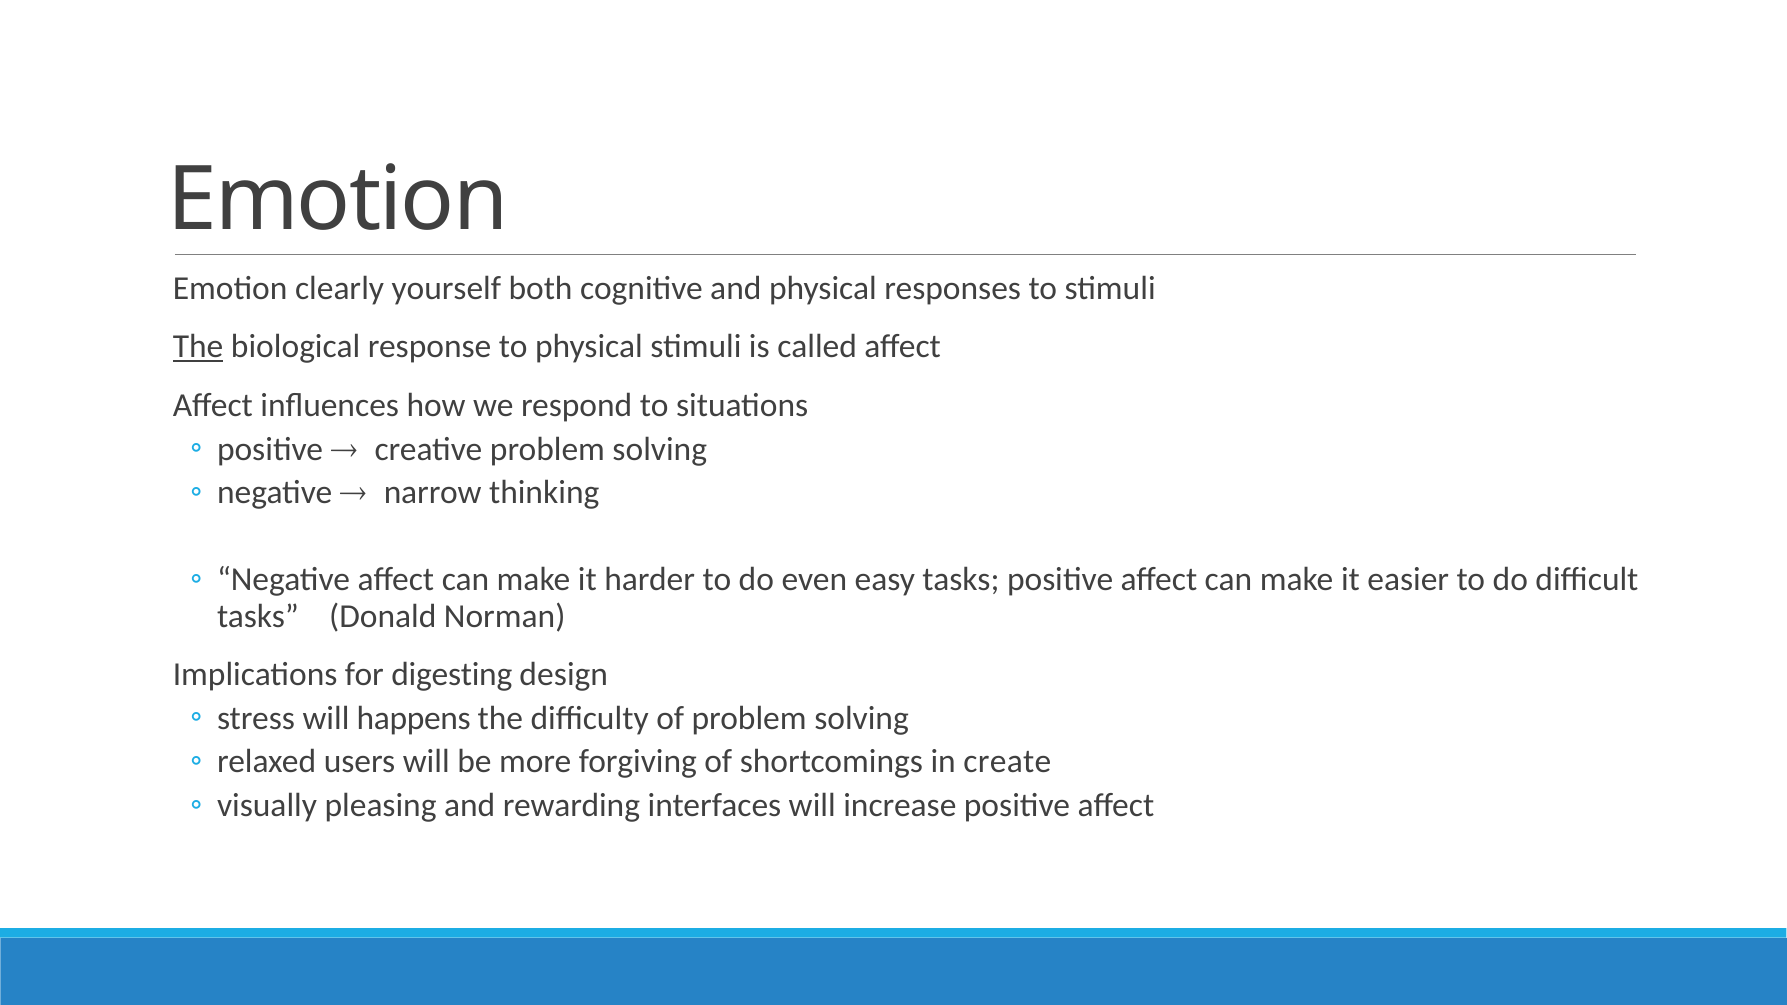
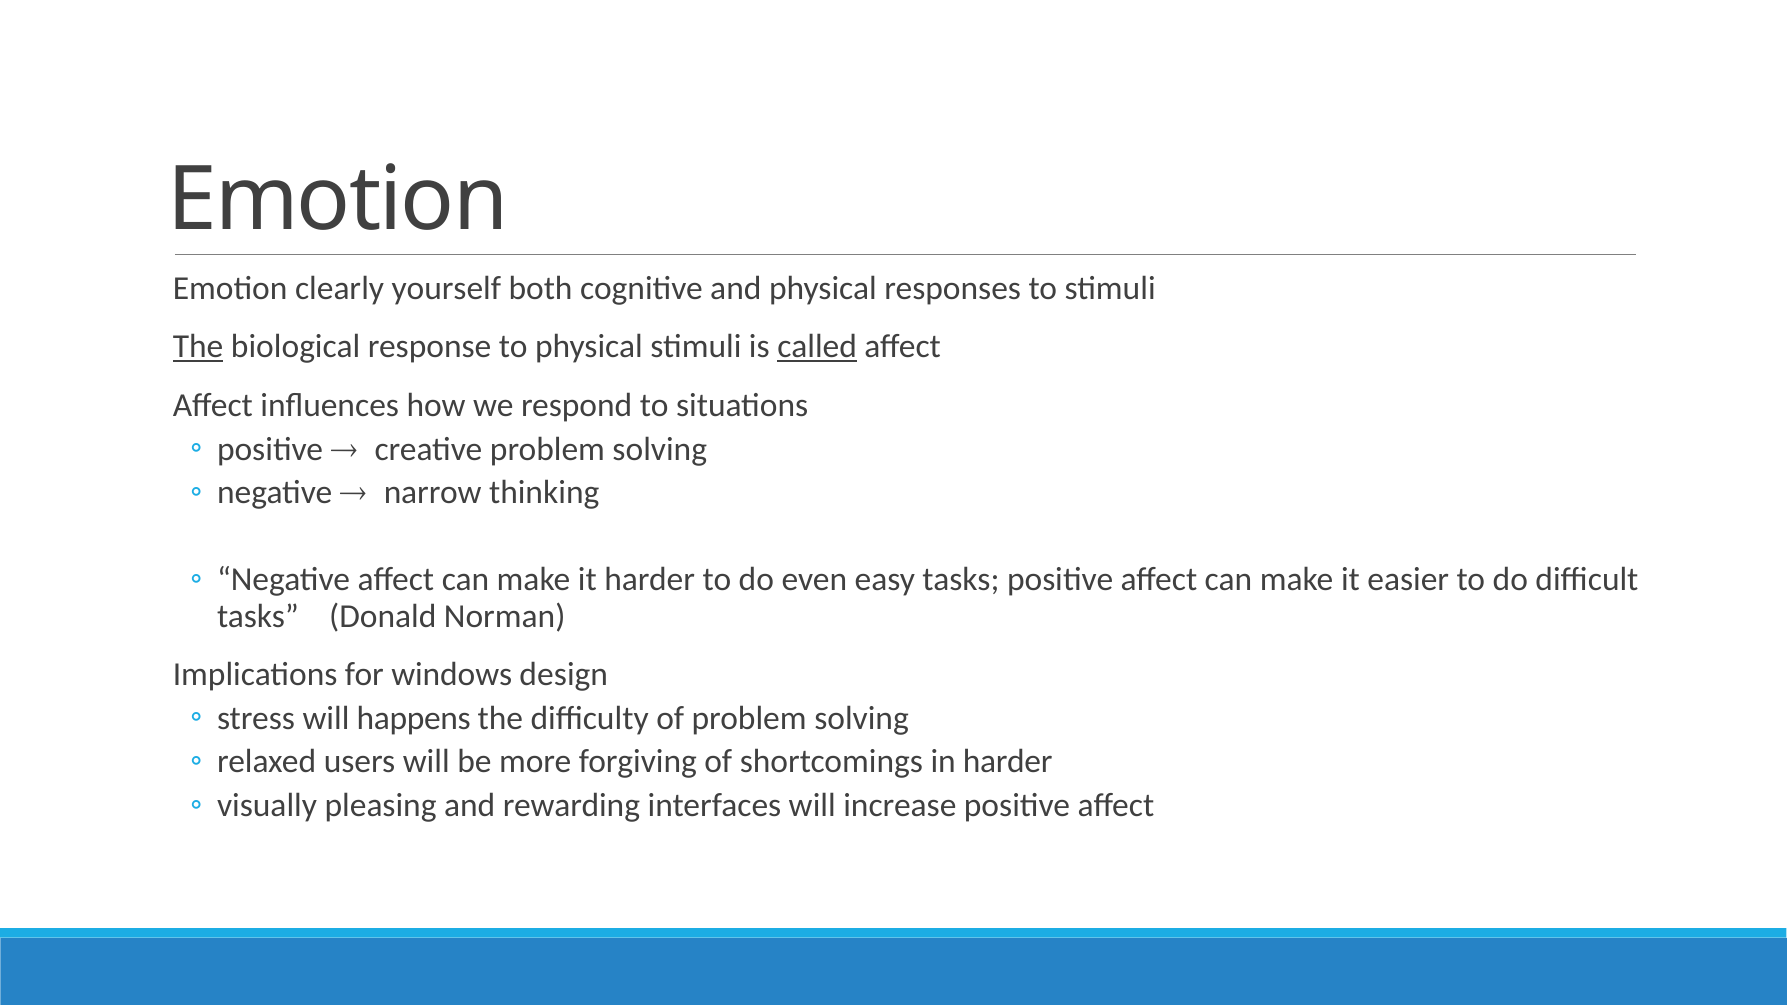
called underline: none -> present (817, 347)
digesting: digesting -> windows (452, 675)
in create: create -> harder (1008, 762)
